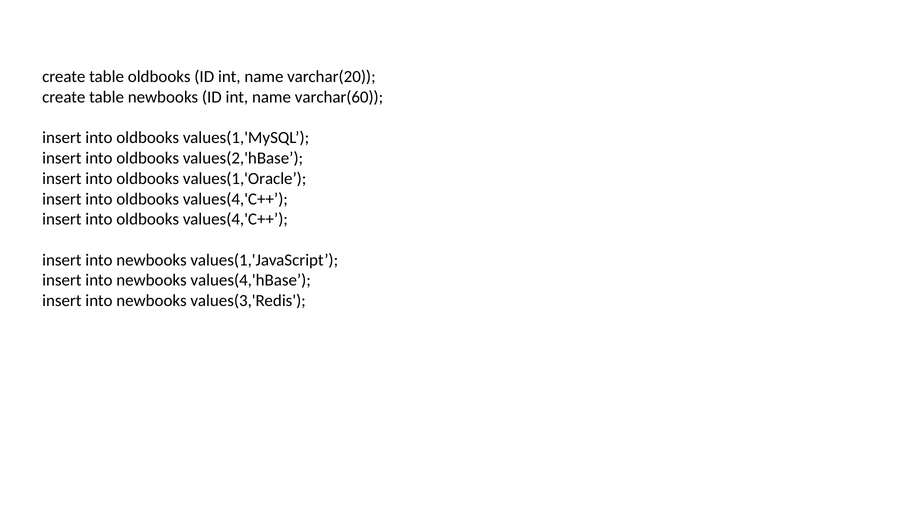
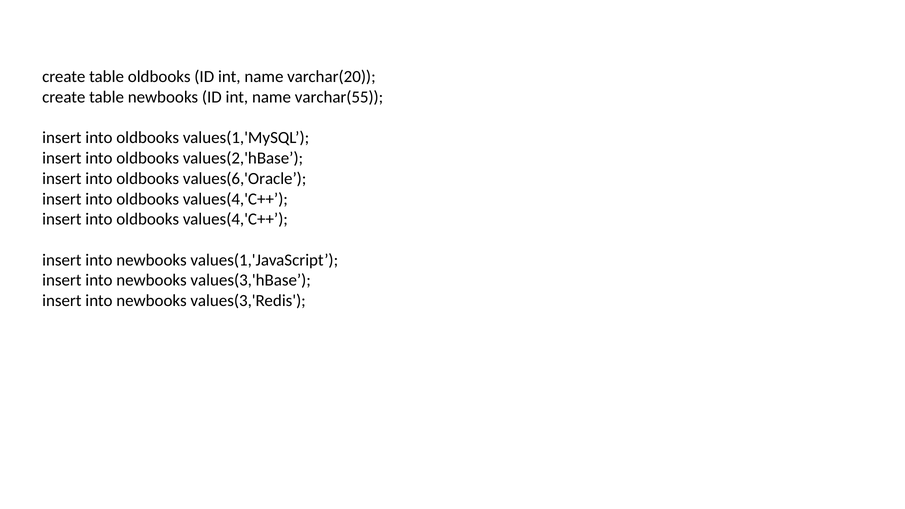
varchar(60: varchar(60 -> varchar(55 (339, 97)
values(1,'Oracle: values(1,'Oracle -> values(6,'Oracle (245, 179)
values(4,'hBase: values(4,'hBase -> values(3,'hBase (251, 280)
